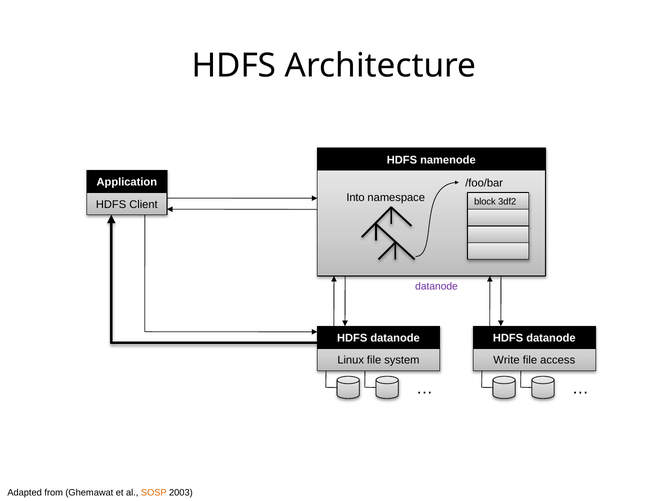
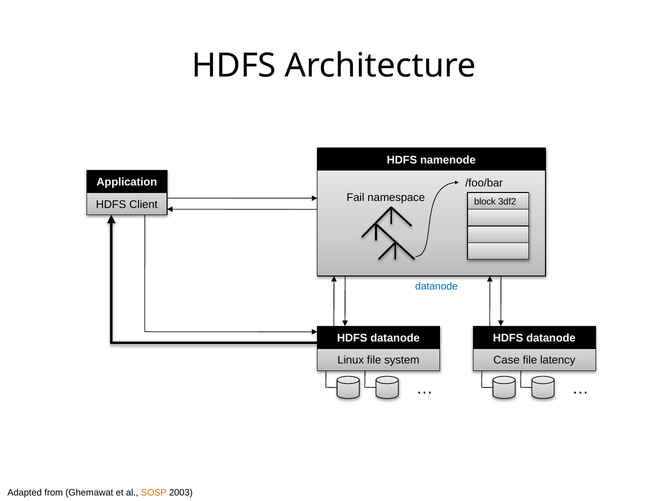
Into: Into -> Fail (355, 197)
datanode colour: purple -> blue (436, 286)
Write: Write -> Case (506, 360)
access: access -> latency (558, 360)
